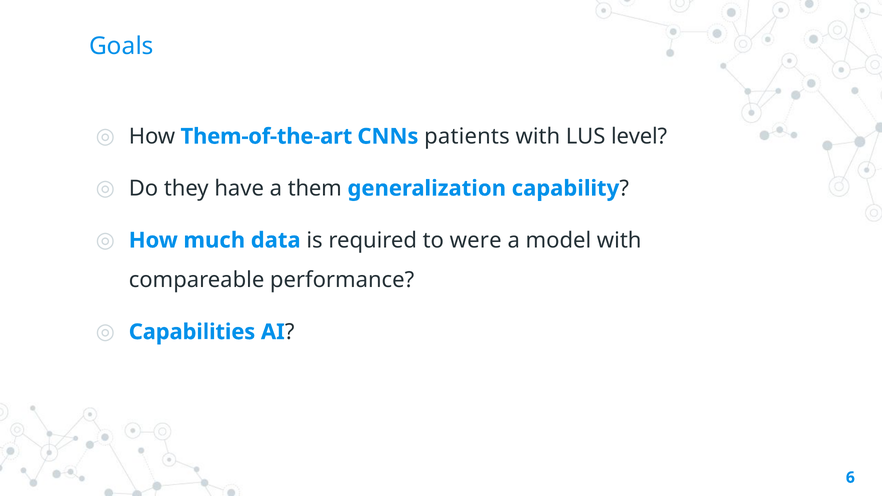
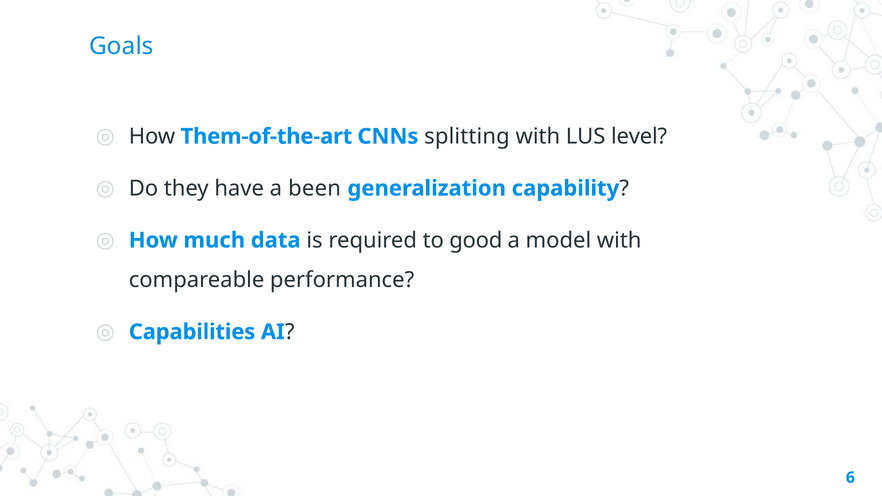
patients: patients -> splitting (467, 136)
them: them -> been (315, 188)
were: were -> good (476, 240)
